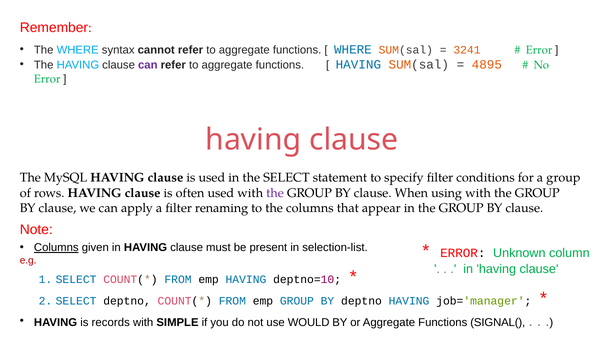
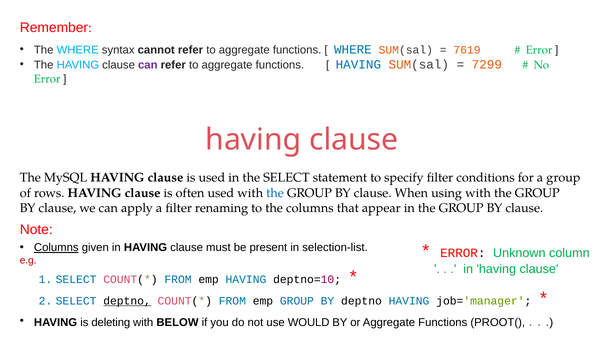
3241: 3241 -> 7619 (467, 50)
4895: 4895 -> 7299 (487, 65)
the colour: purple -> blue (275, 193)
deptno underline: none -> present (127, 301)
records: records -> deleting (111, 322)
SIMPLE: SIMPLE -> BELOW (178, 322)
SIGNAL(: SIGNAL( -> PROOT( (498, 322)
